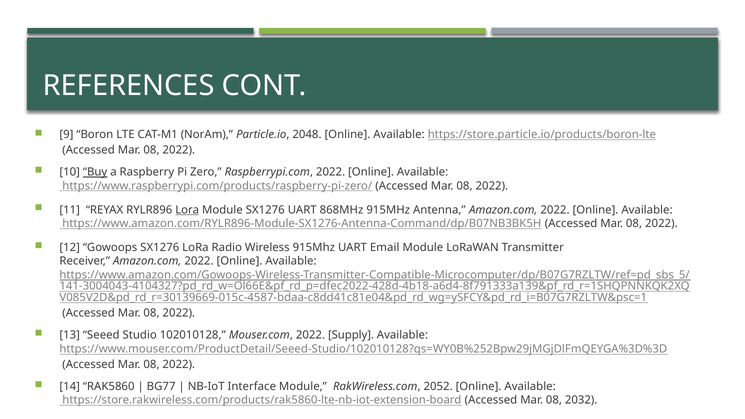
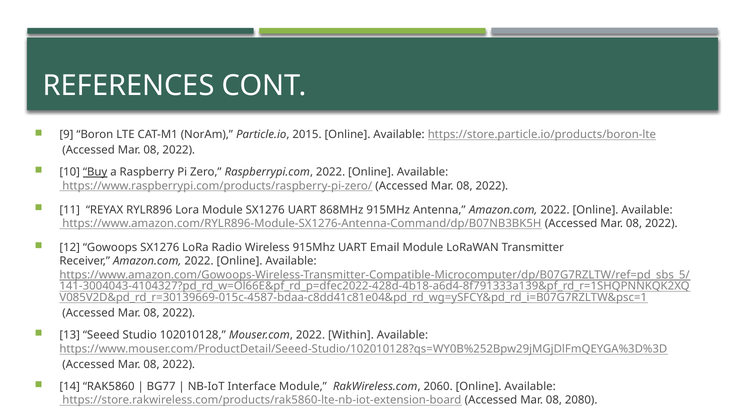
2048: 2048 -> 2015 (307, 134)
Lora underline: present -> none (187, 210)
Supply: Supply -> Within (351, 335)
2052: 2052 -> 2060 (438, 387)
2032: 2032 -> 2080 (581, 400)
